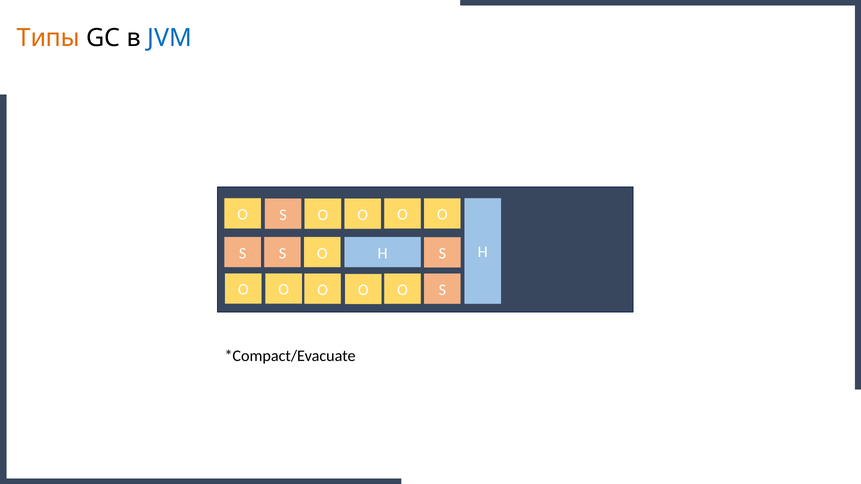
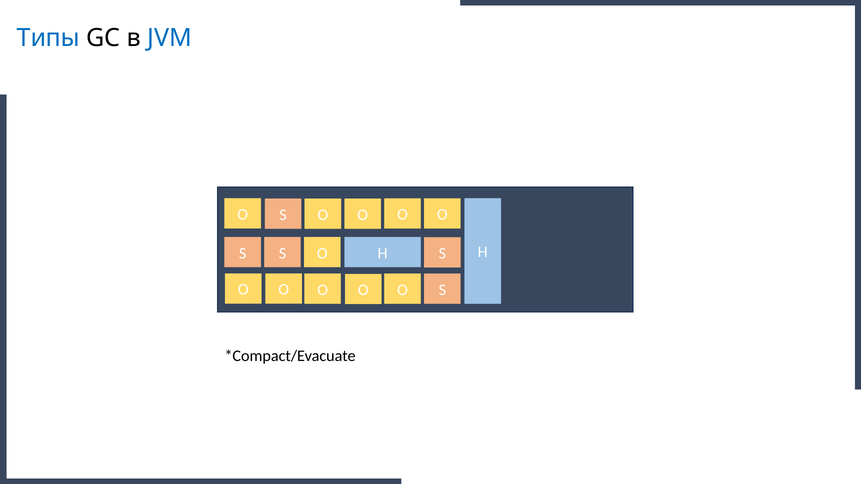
Типы colour: orange -> blue (48, 38)
